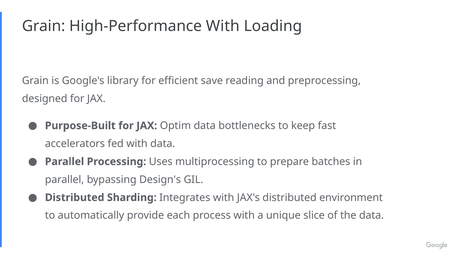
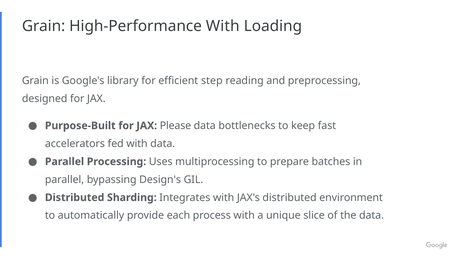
save: save -> step (212, 81)
Optim: Optim -> Please (175, 126)
